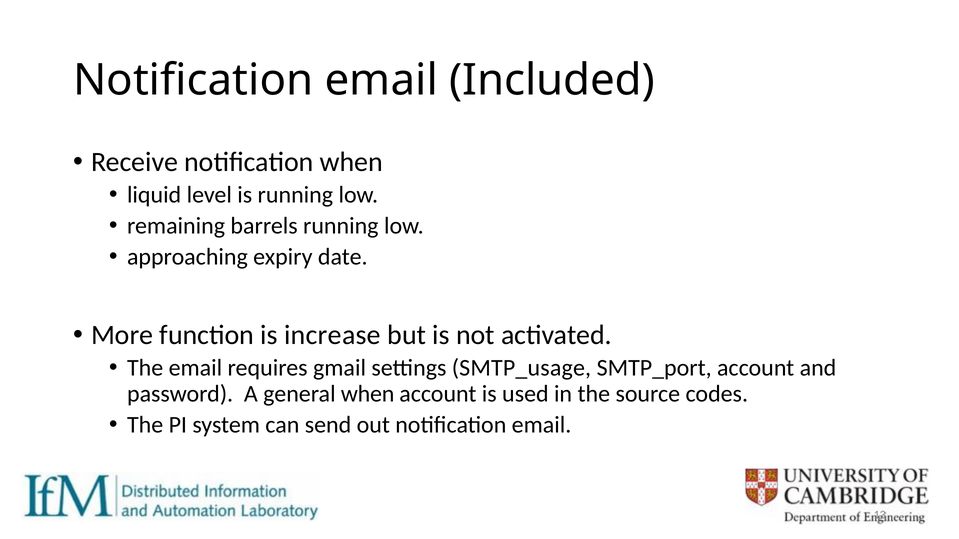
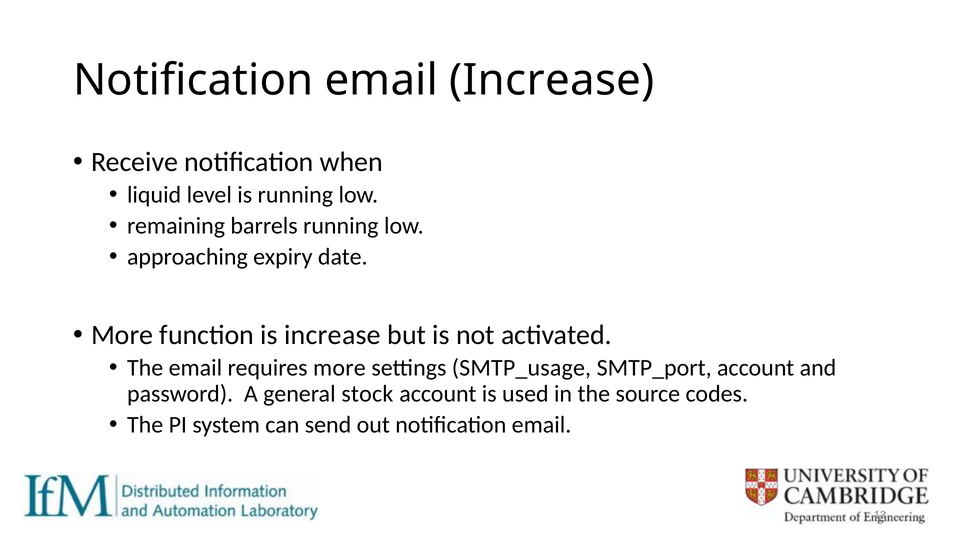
email Included: Included -> Increase (552, 81)
requires gmail: gmail -> more (339, 368)
general when: when -> stock (367, 394)
